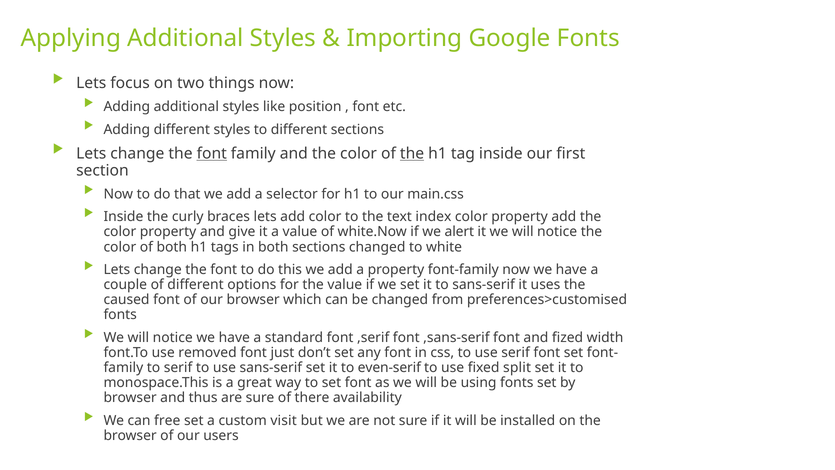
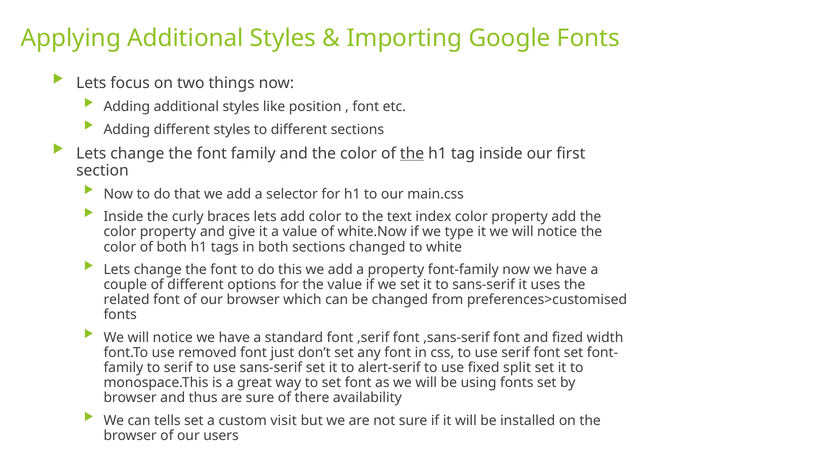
font underline: present -> none (212, 153)
alert: alert -> type (459, 232)
caused: caused -> related (127, 300)
even-serif: even-serif -> alert-serif (389, 367)
free: free -> tells (167, 420)
